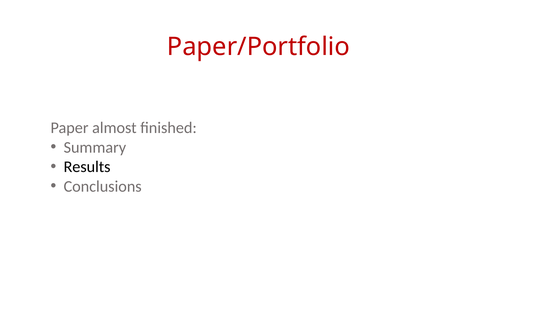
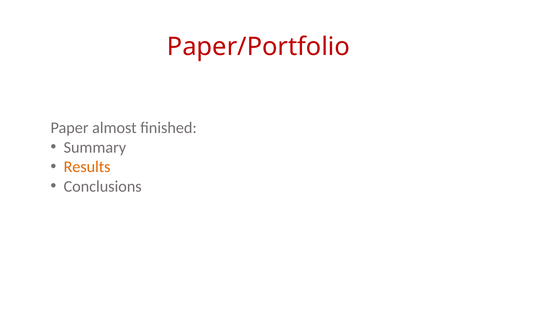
Results colour: black -> orange (87, 167)
